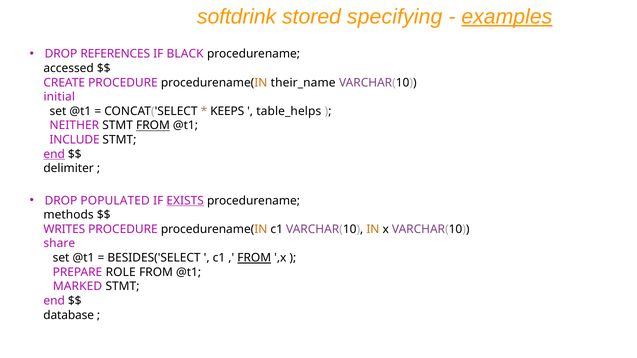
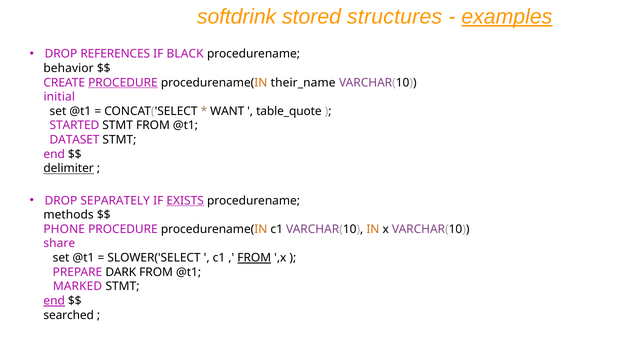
specifying: specifying -> structures (395, 17)
accessed: accessed -> behavior (69, 68)
PROCEDURE underline: none -> present (123, 83)
KEEPS: KEEPS -> WANT (227, 111)
table_helps: table_helps -> table_quote (289, 111)
NEITHER: NEITHER -> STARTED (74, 126)
FROM underline: present -> none (153, 126)
INCLUDE: INCLUDE -> DATASET (75, 140)
end underline: present -> none (54, 154)
delimiter underline: none -> present (69, 169)
POPULATED: POPULATED -> SEPARATELY (115, 201)
WRITES: WRITES -> PHONE (64, 229)
BESIDES('SELECT: BESIDES('SELECT -> SLOWER('SELECT (154, 258)
ROLE: ROLE -> DARK (121, 272)
end underline: none -> present (54, 301)
database: database -> searched (69, 315)
